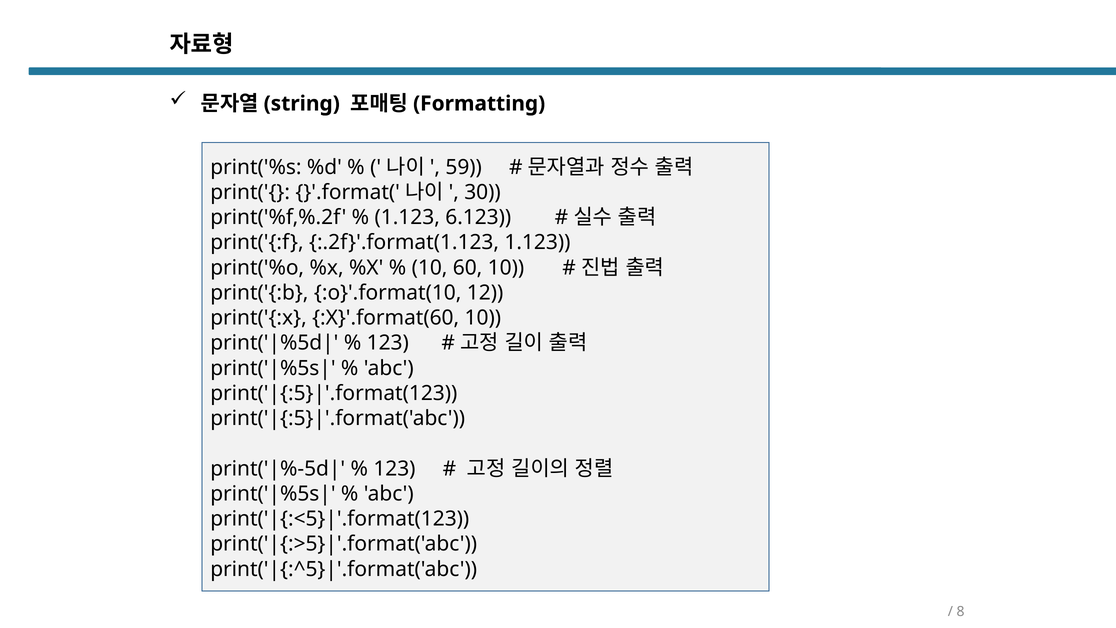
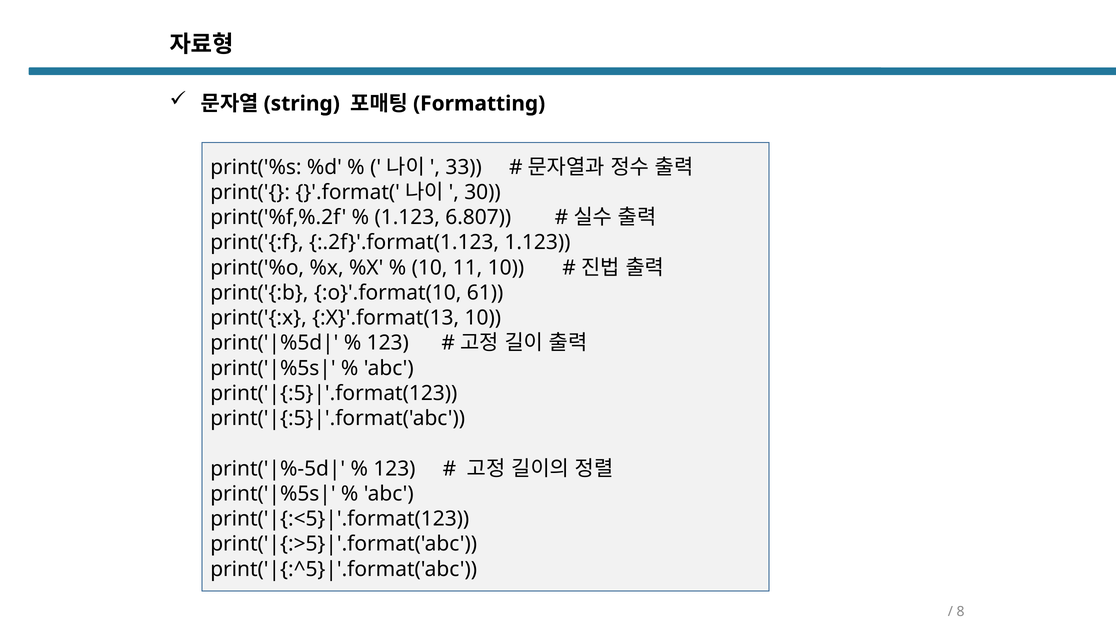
59: 59 -> 33 (464, 167)
6.123: 6.123 -> 6.807 (478, 217)
60: 60 -> 11 (468, 268)
12: 12 -> 61 (485, 293)
:X}'.format(60: :X}'.format(60 -> :X}'.format(13 (386, 318)
